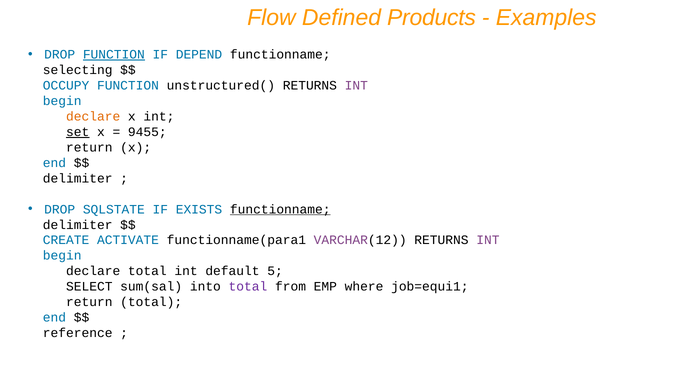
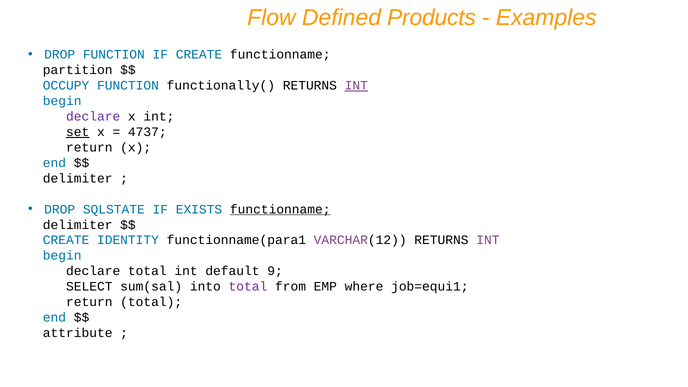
FUNCTION underline: present -> none (114, 54)
IF DEPEND: DEPEND -> CREATE (199, 54)
selecting: selecting -> partition (78, 70)
unstructured(: unstructured( -> functionally( (221, 85)
INT underline: none -> present (356, 85)
declare colour: orange -> purple (93, 116)
9455: 9455 -> 4737 (147, 132)
ACTIVATE: ACTIVATE -> IDENTITY (128, 240)
5: 5 -> 9 (275, 271)
reference: reference -> attribute (78, 333)
